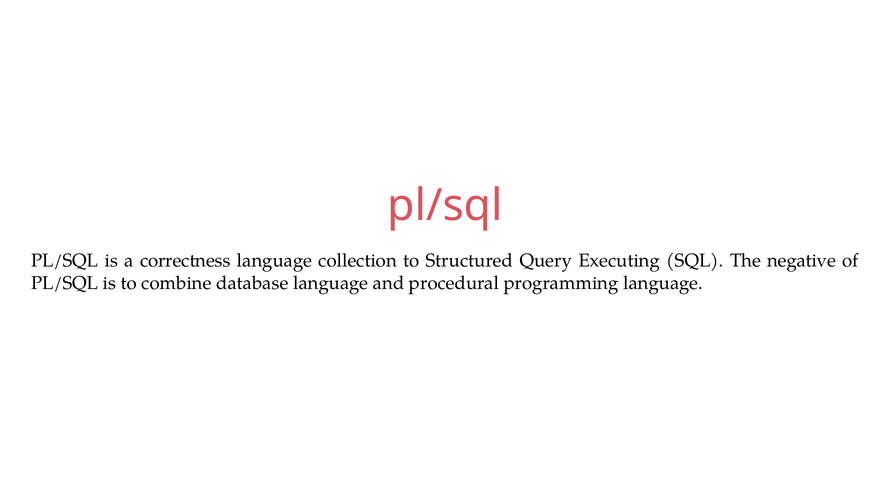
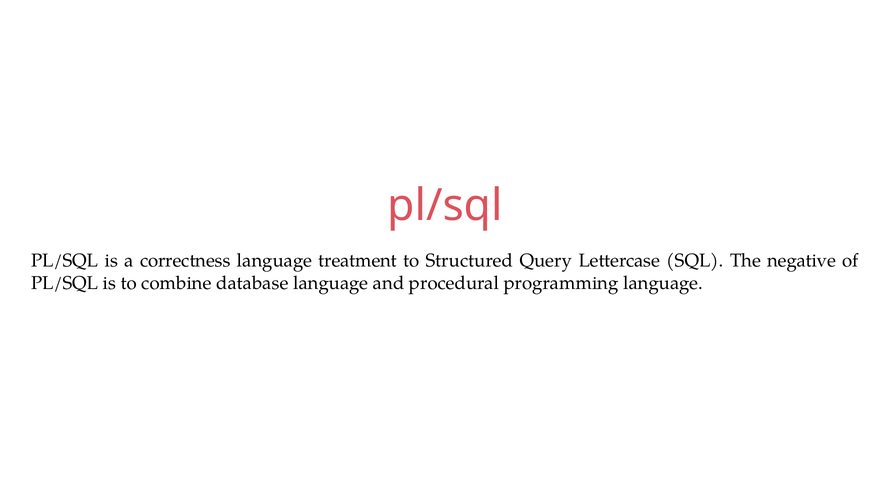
collection: collection -> treatment (358, 260)
Executing: Executing -> Lettercase (619, 260)
